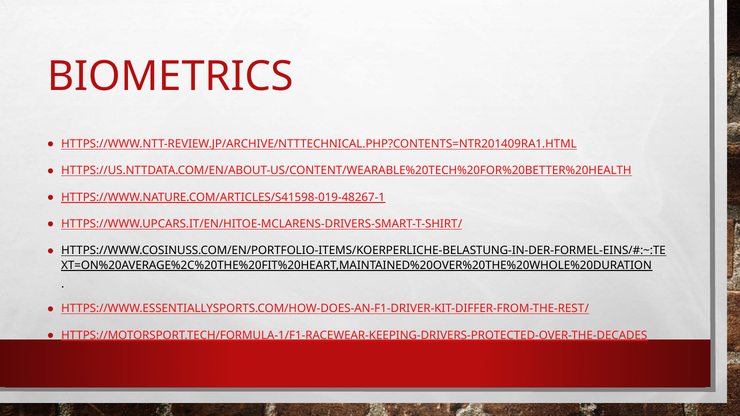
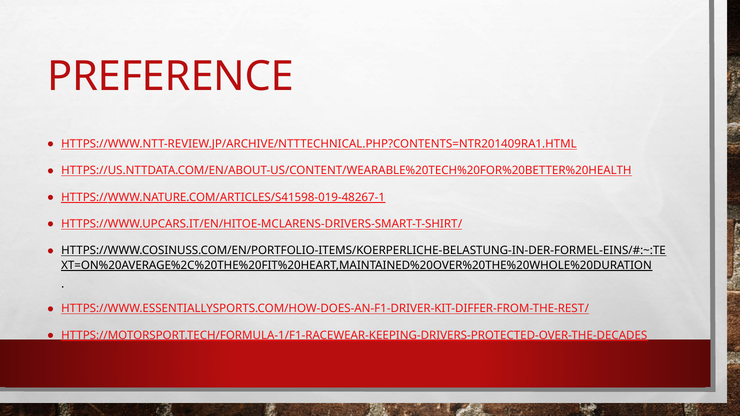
BIOMETRICS: BIOMETRICS -> PREFERENCE (171, 76)
